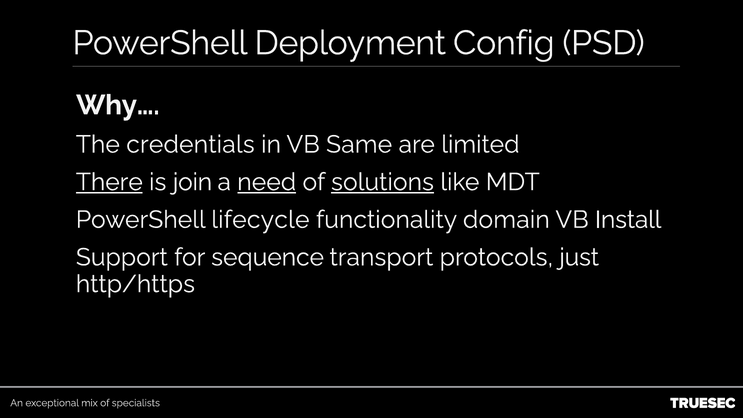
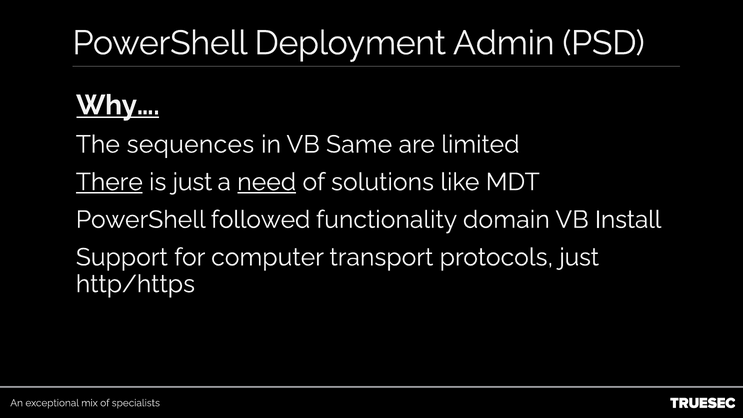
Config: Config -> Admin (504, 43)
Why… underline: none -> present (118, 105)
credentials: credentials -> sequences (190, 144)
is join: join -> just (192, 182)
solutions underline: present -> none (382, 182)
lifecycle: lifecycle -> followed (261, 220)
sequence: sequence -> computer (268, 257)
